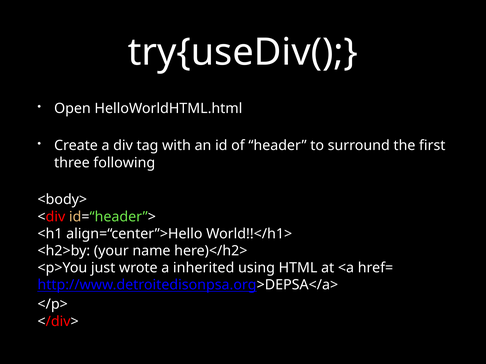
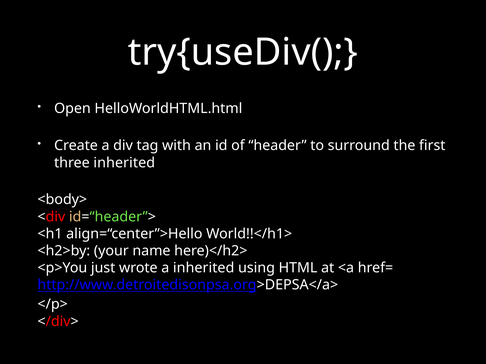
three following: following -> inherited (124, 163)
